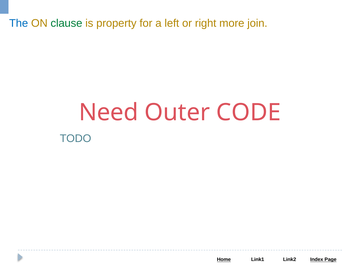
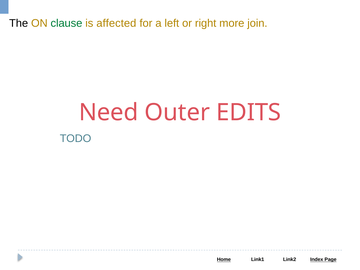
The colour: blue -> black (19, 23)
property: property -> affected (116, 23)
CODE: CODE -> EDITS (249, 113)
